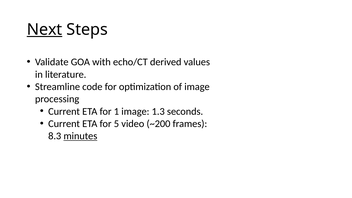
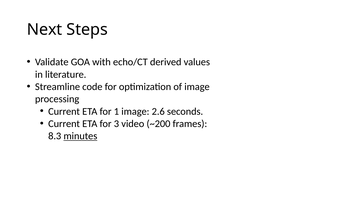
Next underline: present -> none (45, 30)
1.3: 1.3 -> 2.6 (158, 111)
5: 5 -> 3 (116, 124)
